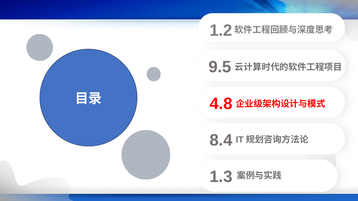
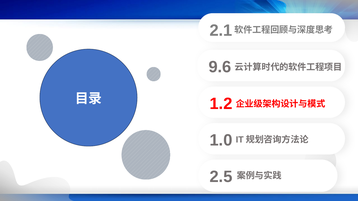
1.2: 1.2 -> 2.1 (221, 30)
9.5: 9.5 -> 9.6 (220, 67)
4.8: 4.8 -> 1.2 (221, 104)
8.4: 8.4 -> 1.0 (221, 141)
1.3: 1.3 -> 2.5 (221, 177)
